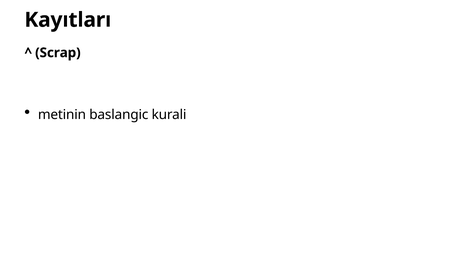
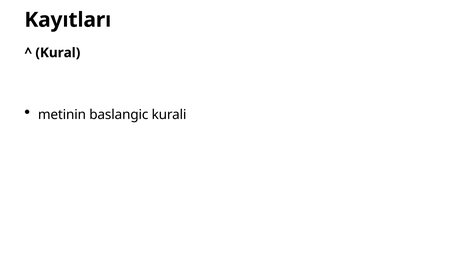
Scrap: Scrap -> Kural (58, 53)
